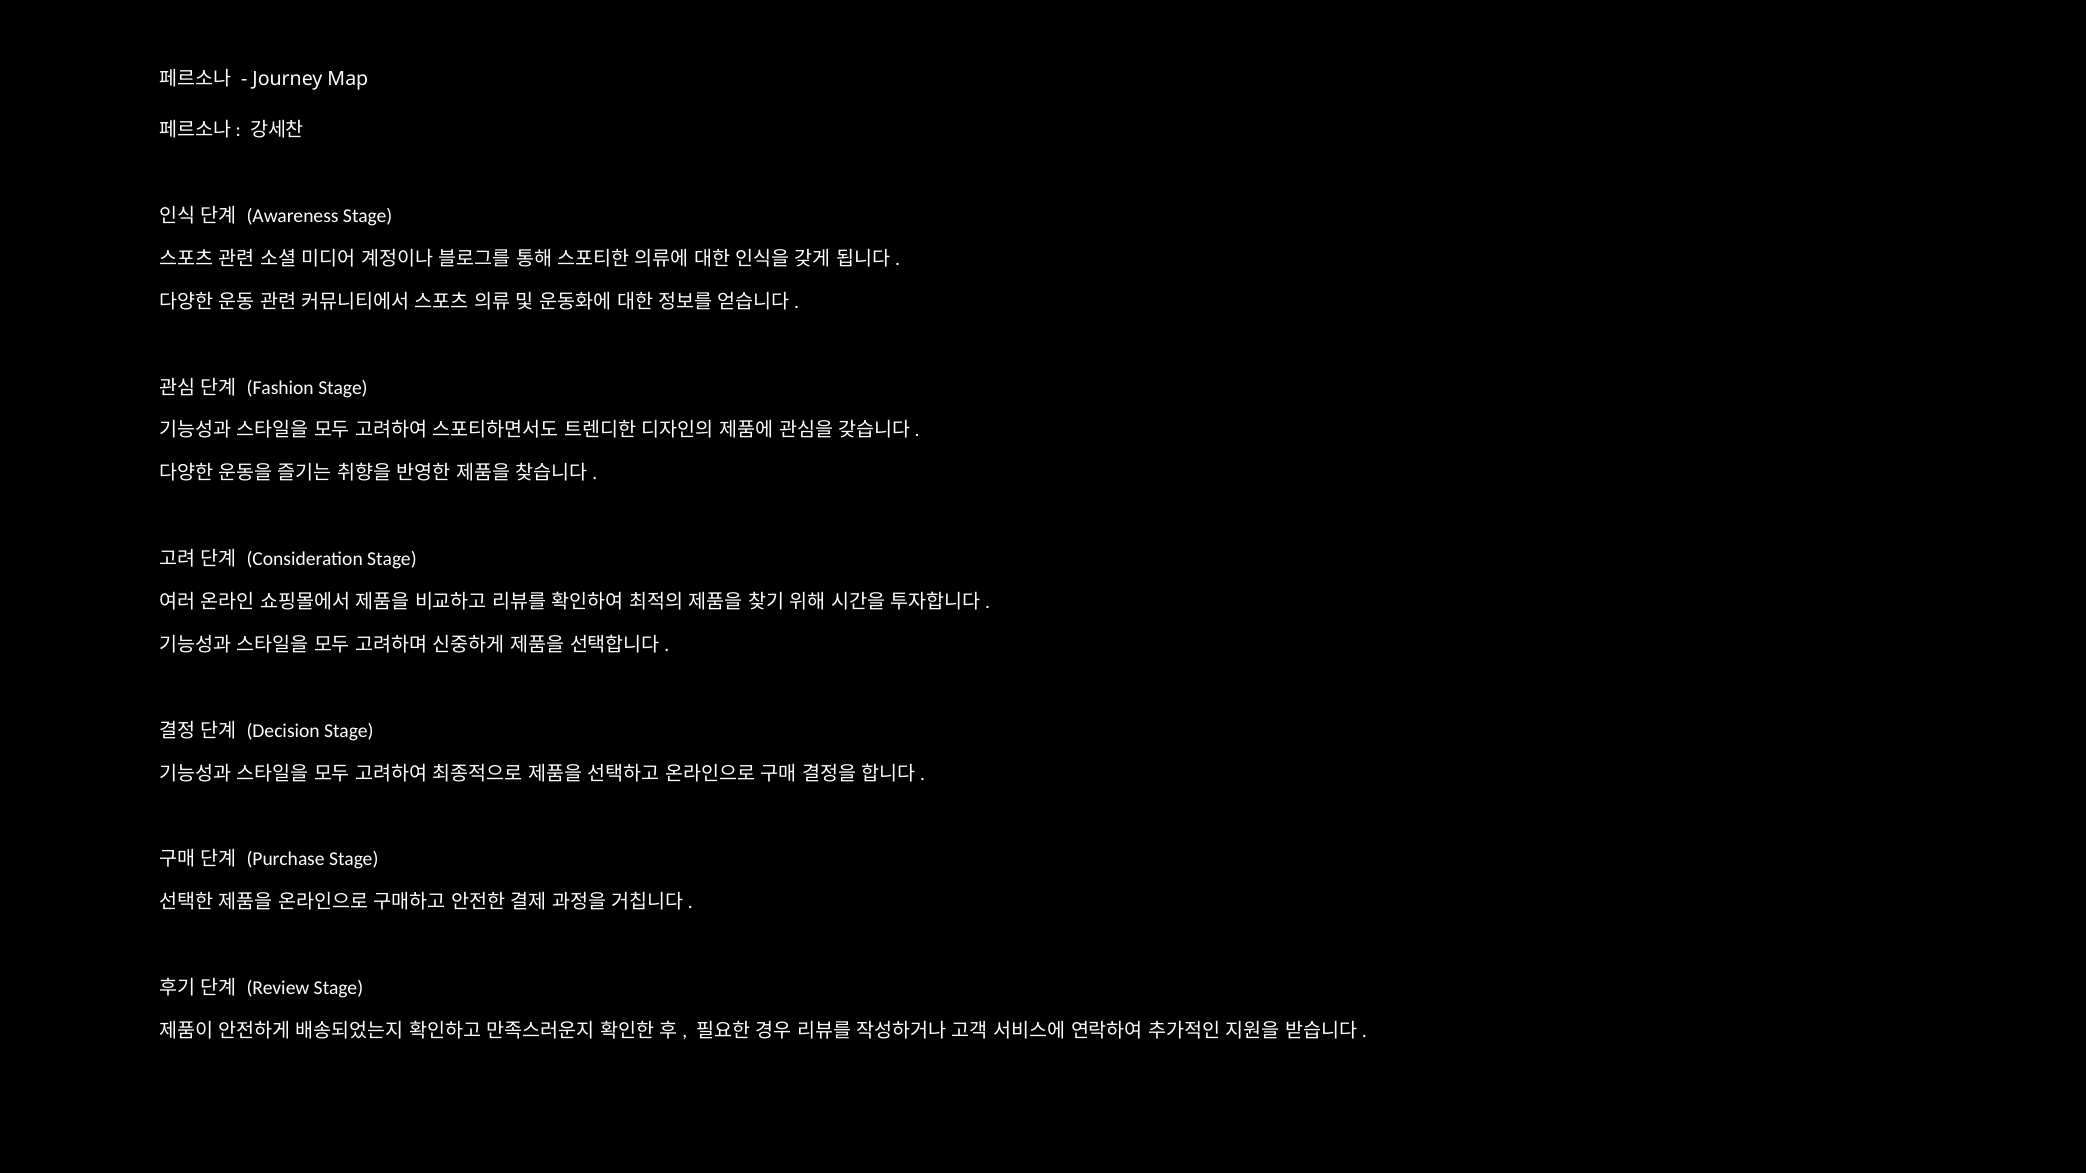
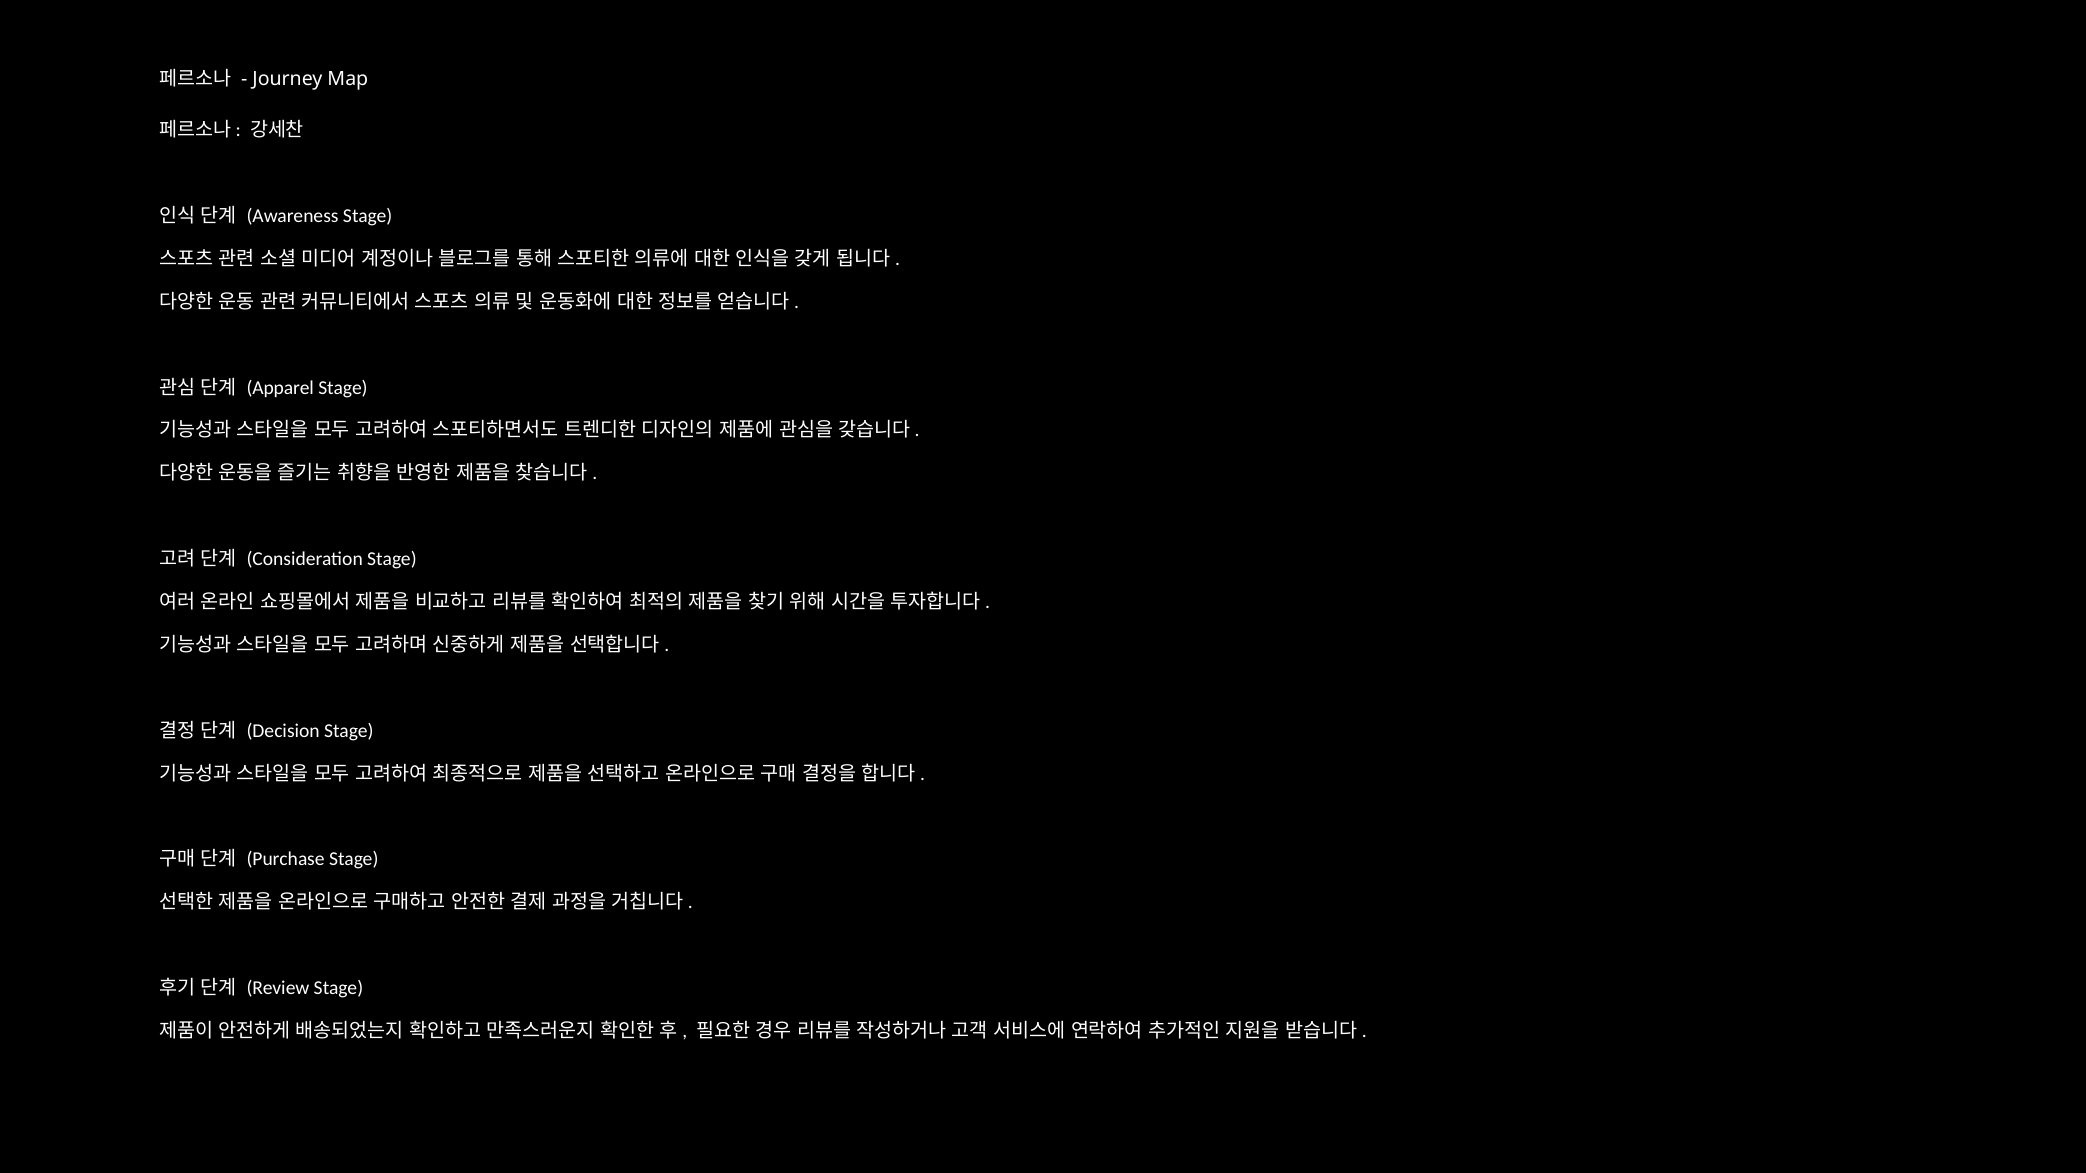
Fashion: Fashion -> Apparel (280, 388)
